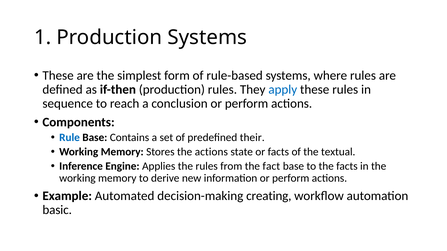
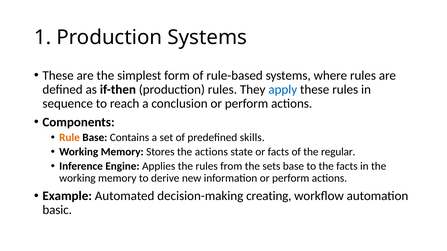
Rule colour: blue -> orange (70, 138)
their: their -> skills (252, 138)
textual: textual -> regular (338, 152)
fact: fact -> sets (271, 167)
